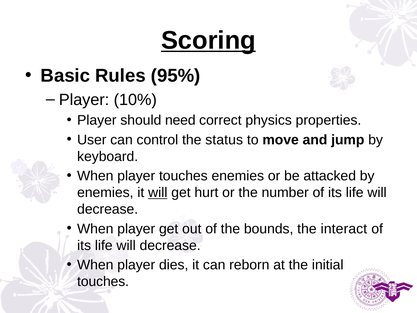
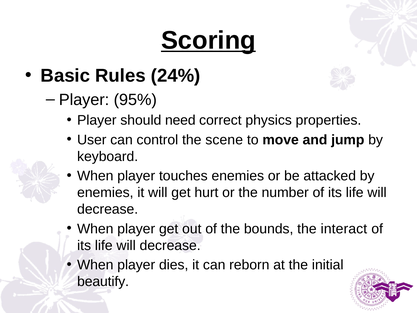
95%: 95% -> 24% (176, 76)
10%: 10% -> 95% (135, 100)
status: status -> scene (224, 140)
will underline: present -> none (158, 193)
touches: touches -> beautify (103, 281)
